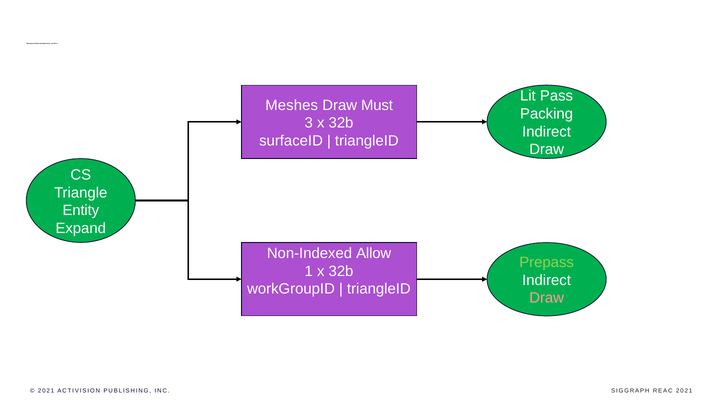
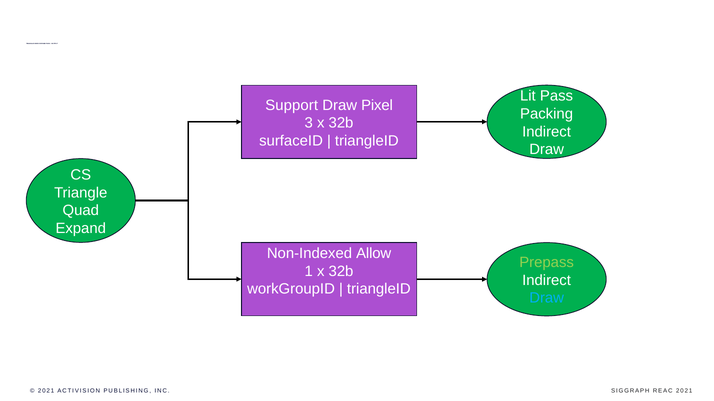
Meshes: Meshes -> Support (292, 105)
Must: Must -> Pixel (377, 105)
Entity: Entity -> Quad (81, 211)
Draw colour: pink -> light blue (547, 299)
